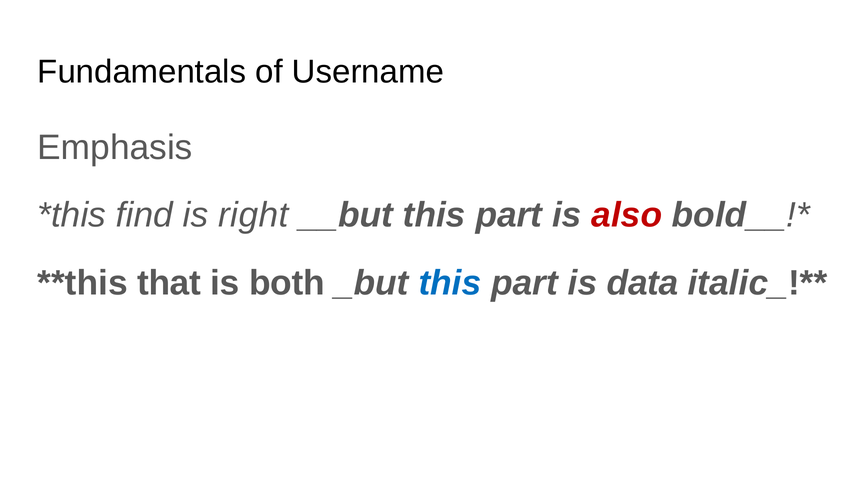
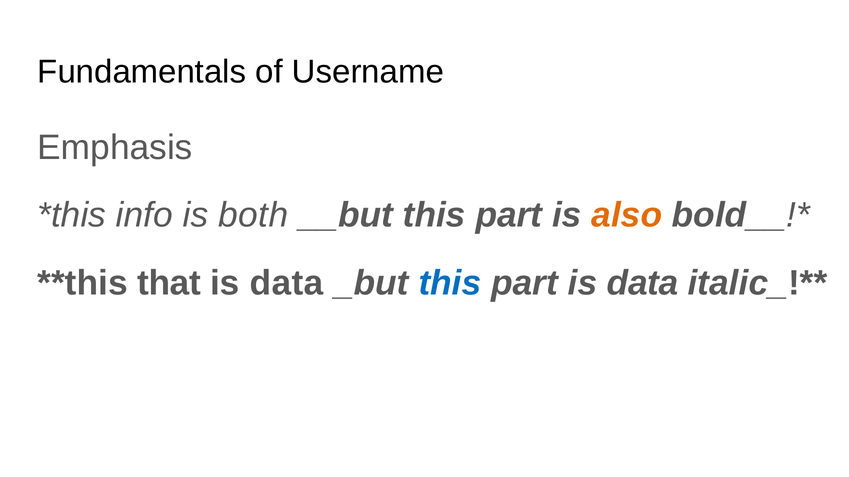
find: find -> info (144, 216)
right: right -> both (253, 216)
also colour: red -> orange (627, 216)
both: both -> data (287, 283)
